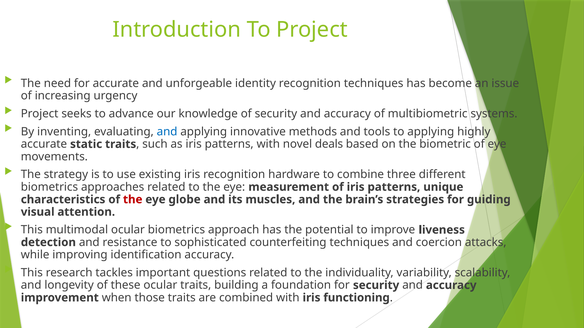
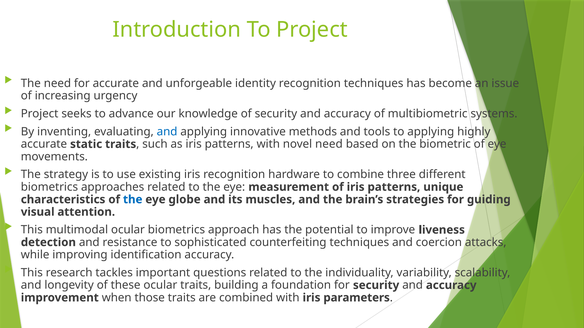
novel deals: deals -> need (329, 144)
the colour: red -> blue (133, 200)
functioning: functioning -> parameters (357, 298)
